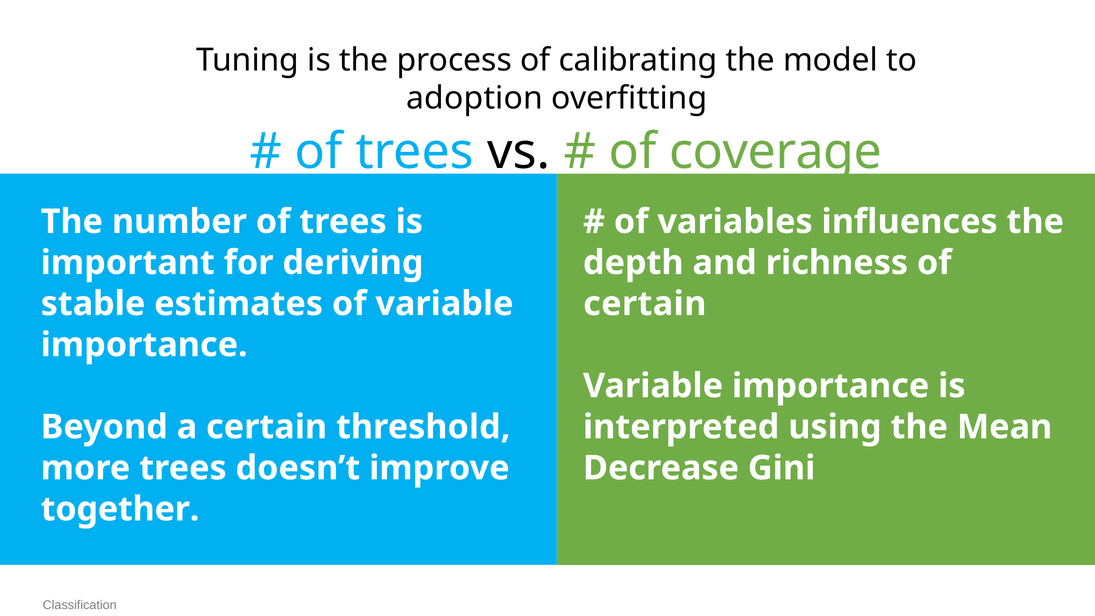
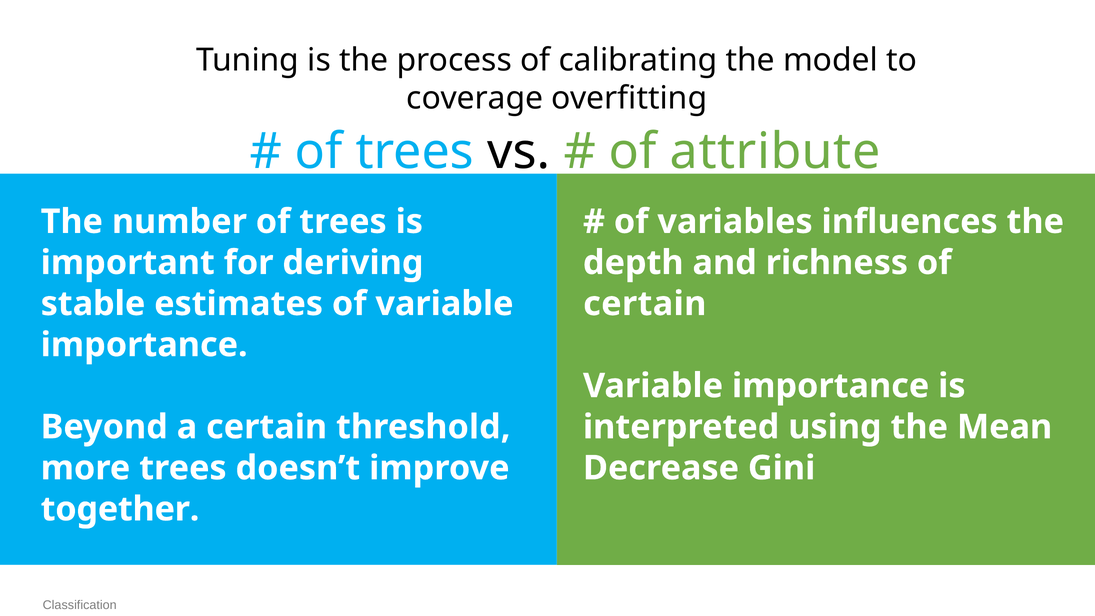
adoption: adoption -> coverage (475, 98)
coverage: coverage -> attribute (775, 152)
